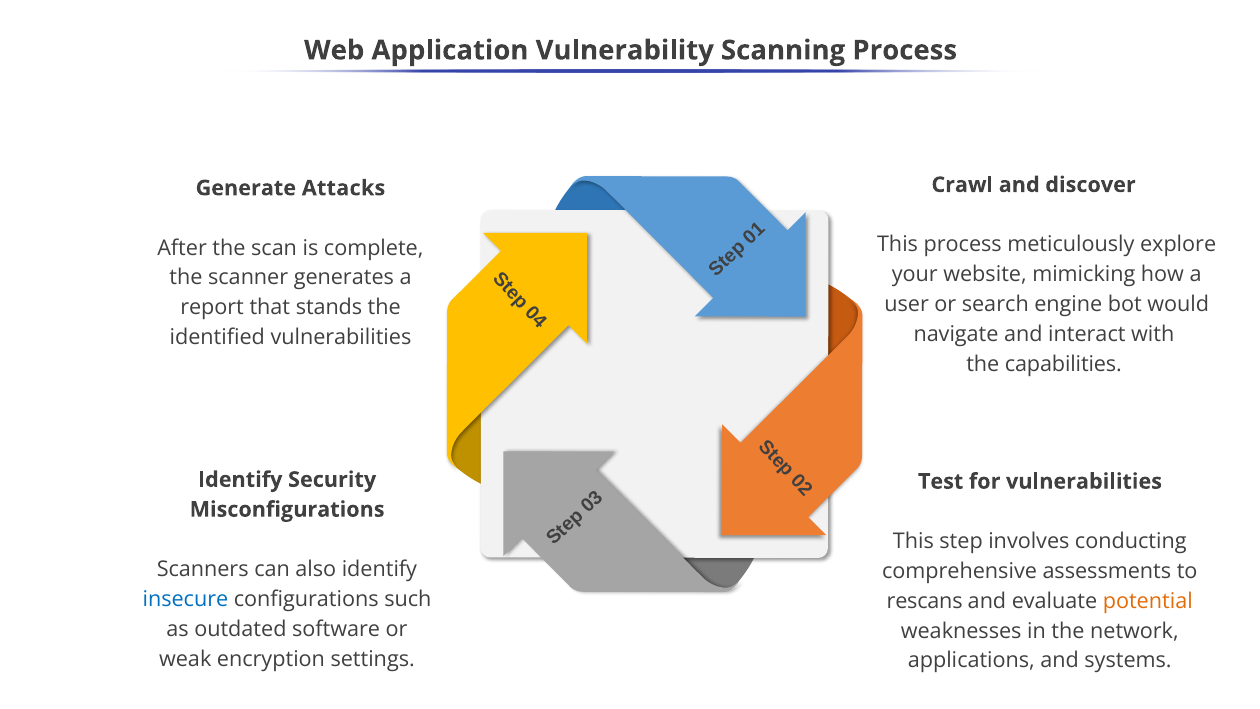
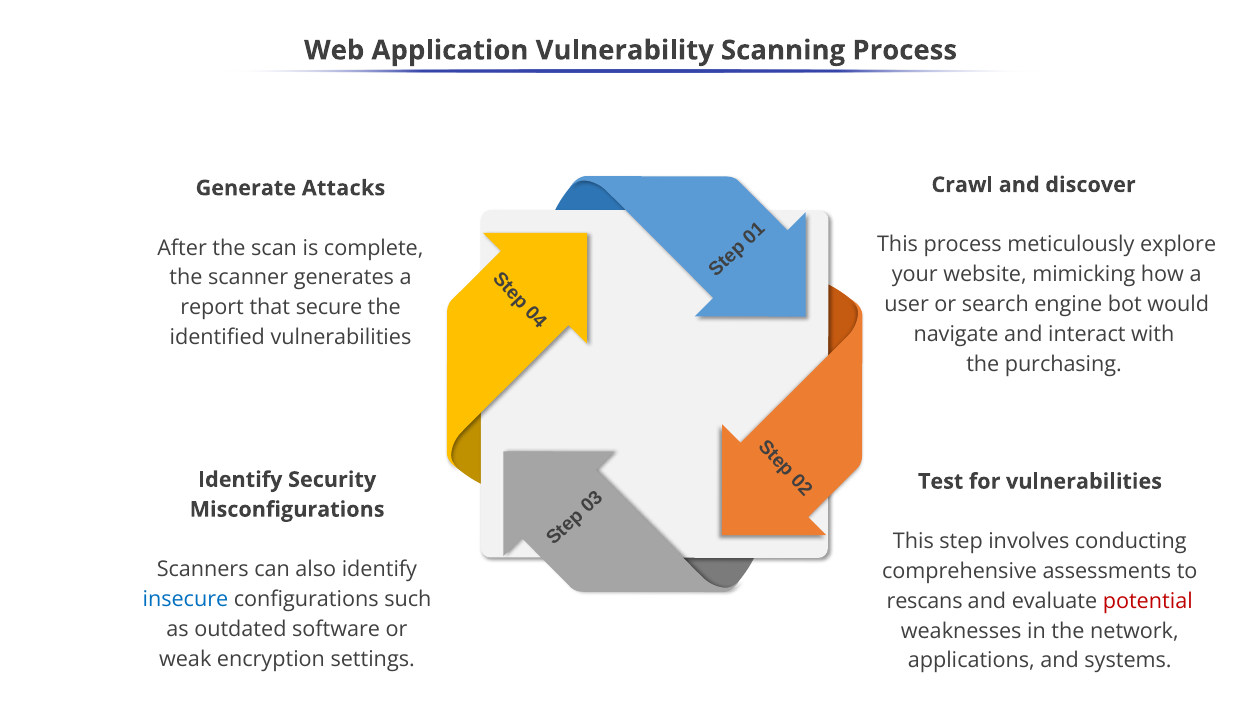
stands: stands -> secure (329, 307)
capabilities: capabilities -> purchasing (1063, 364)
potential colour: orange -> red (1148, 601)
